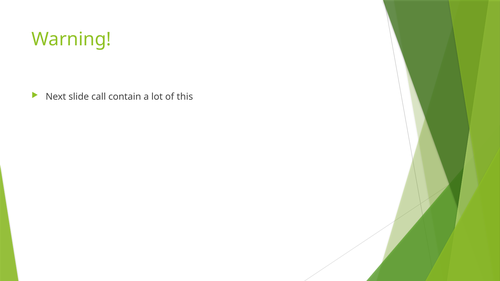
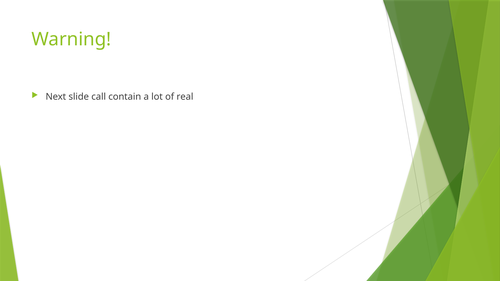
this: this -> real (185, 97)
